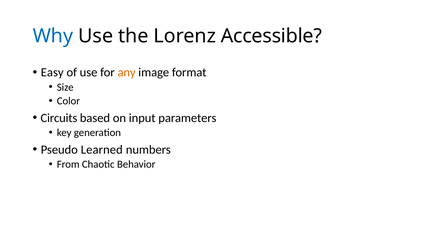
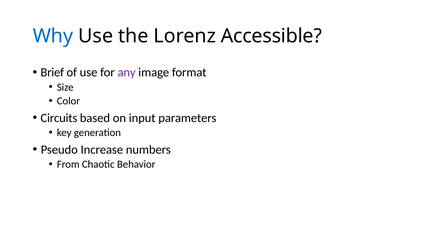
Easy: Easy -> Brief (52, 73)
any colour: orange -> purple (127, 73)
Learned: Learned -> Increase (102, 150)
